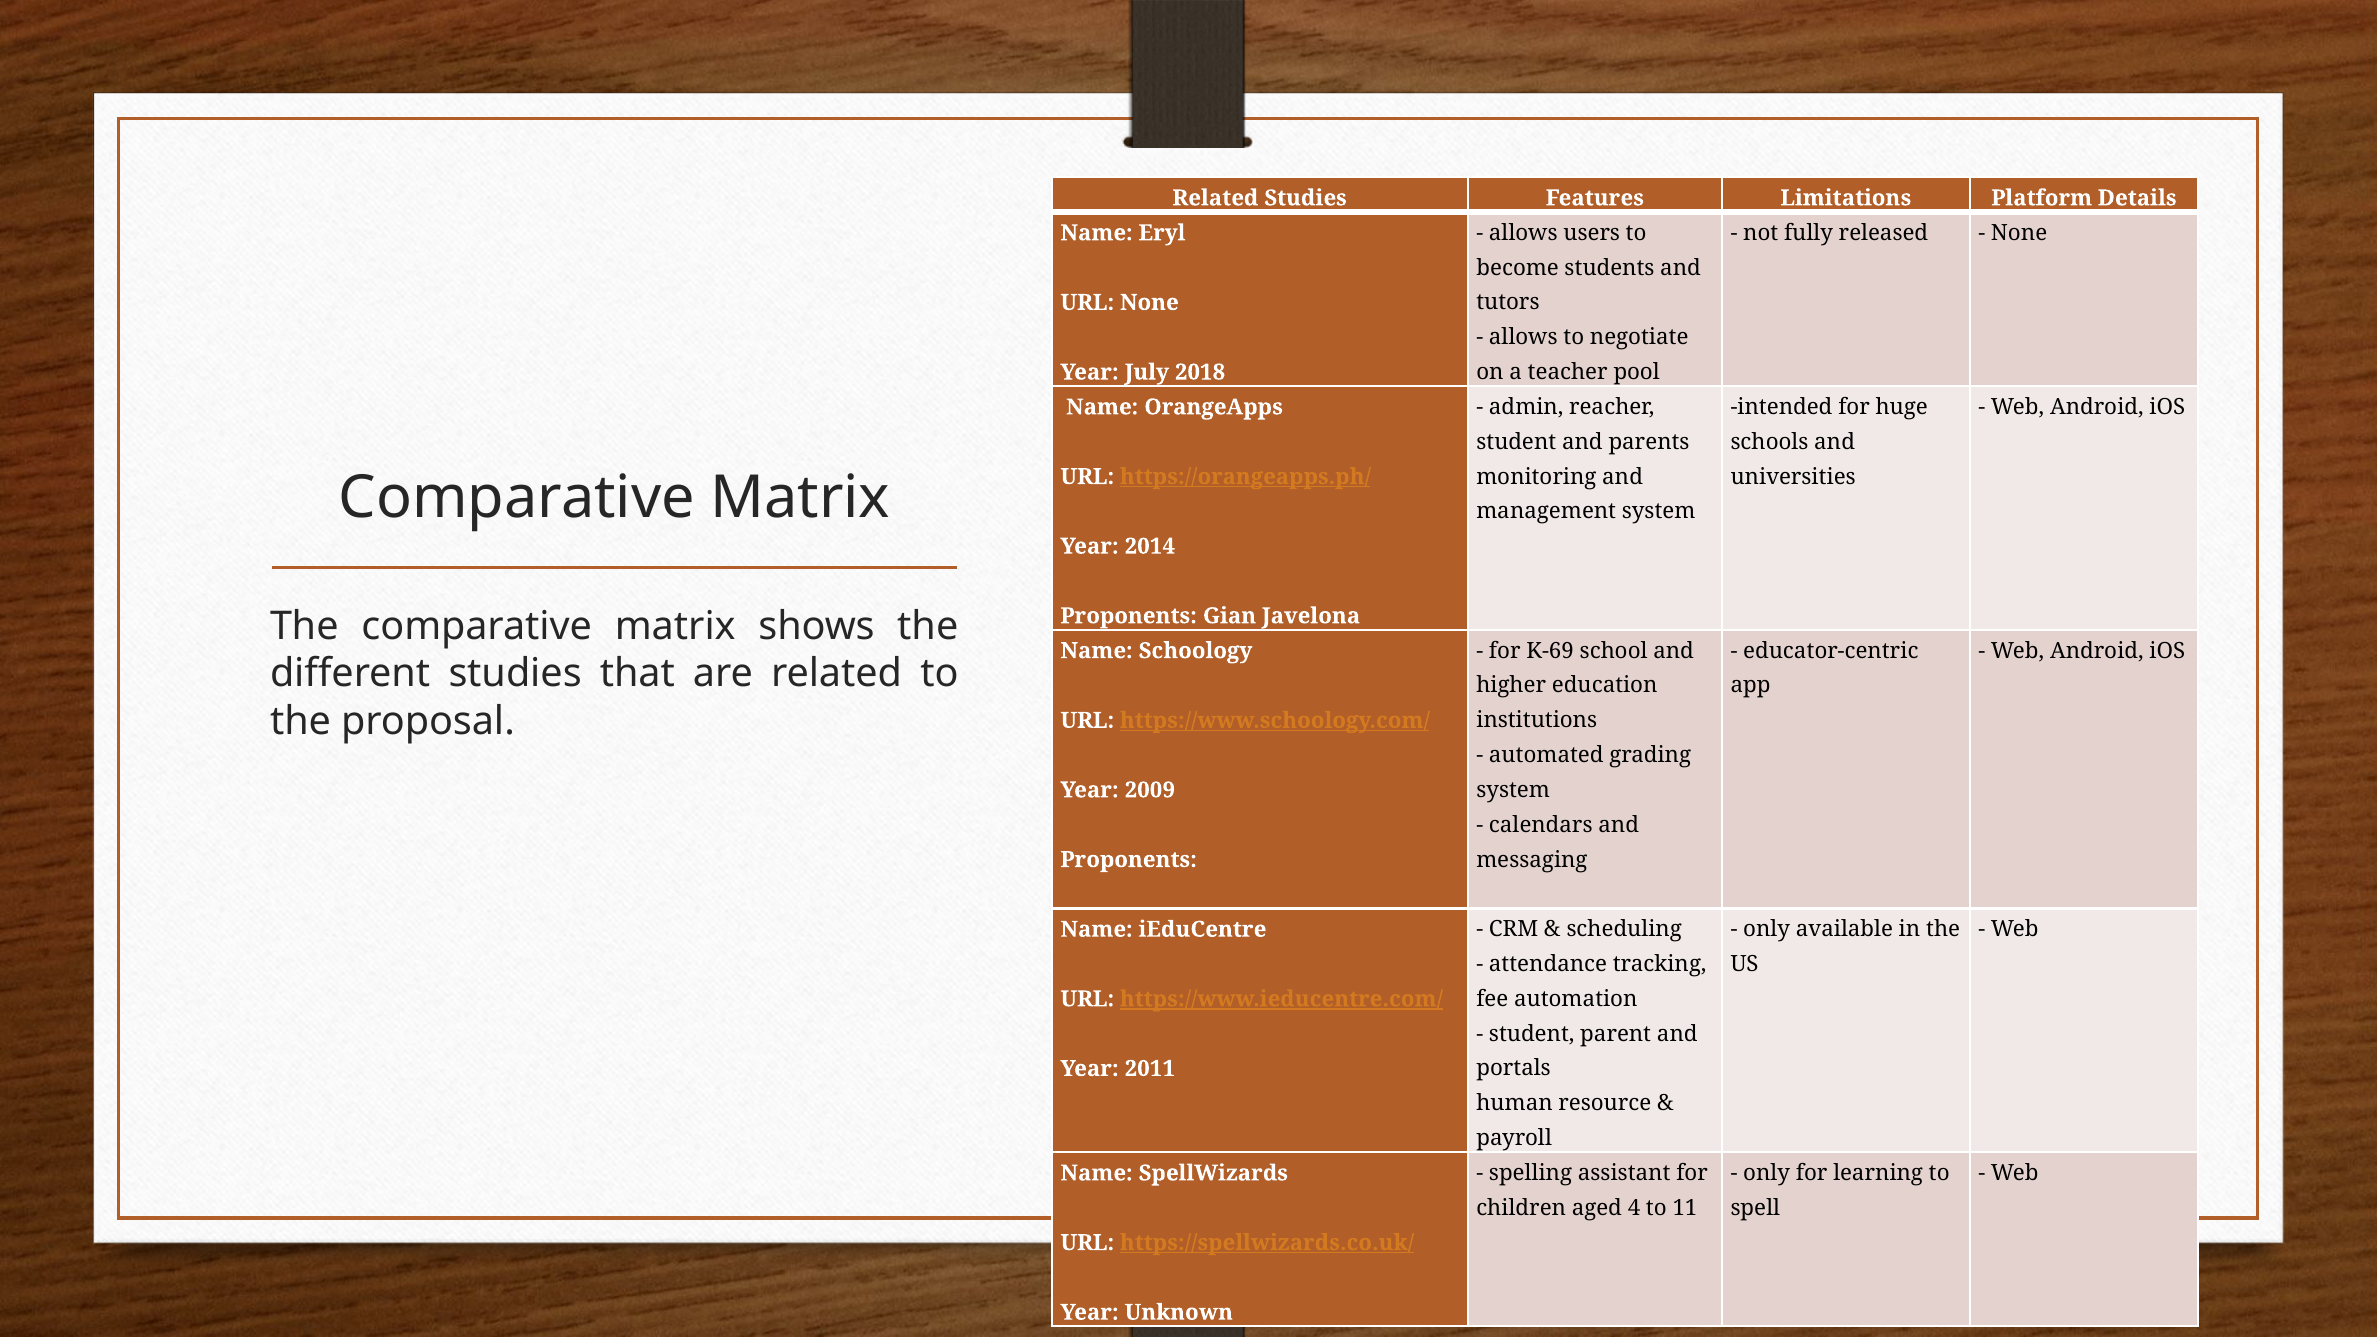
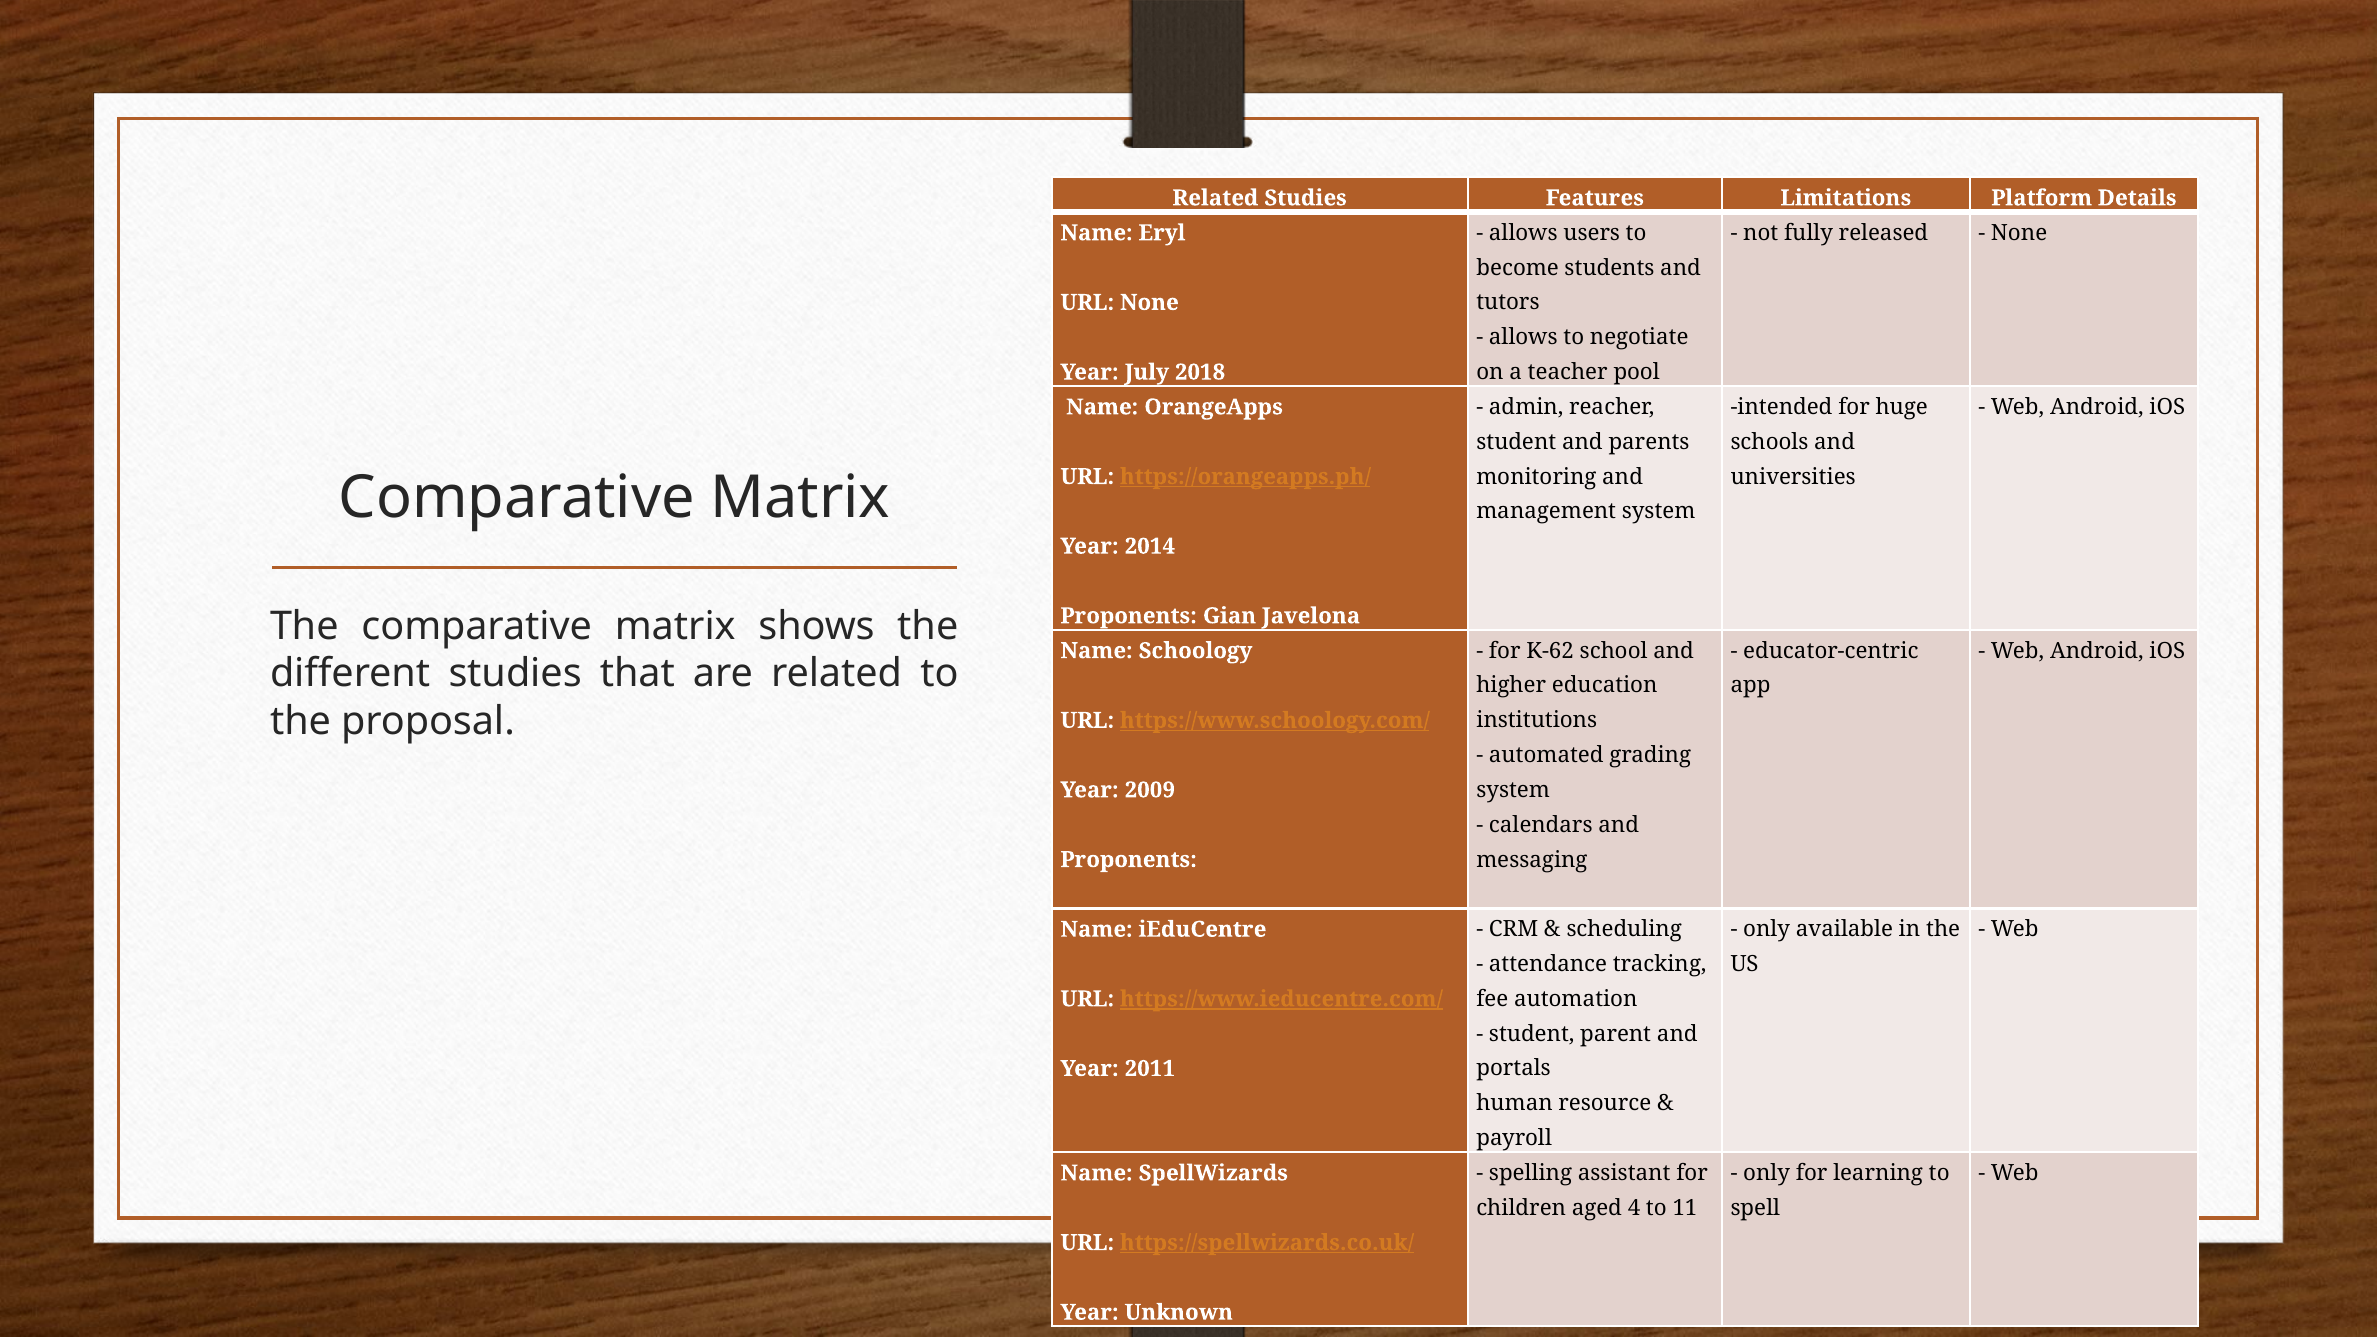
K-69: K-69 -> K-62 (1550, 651)
